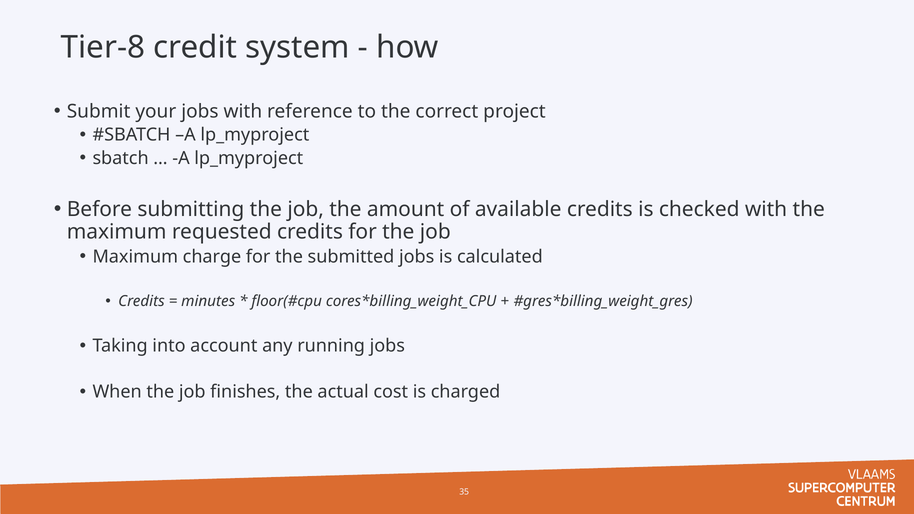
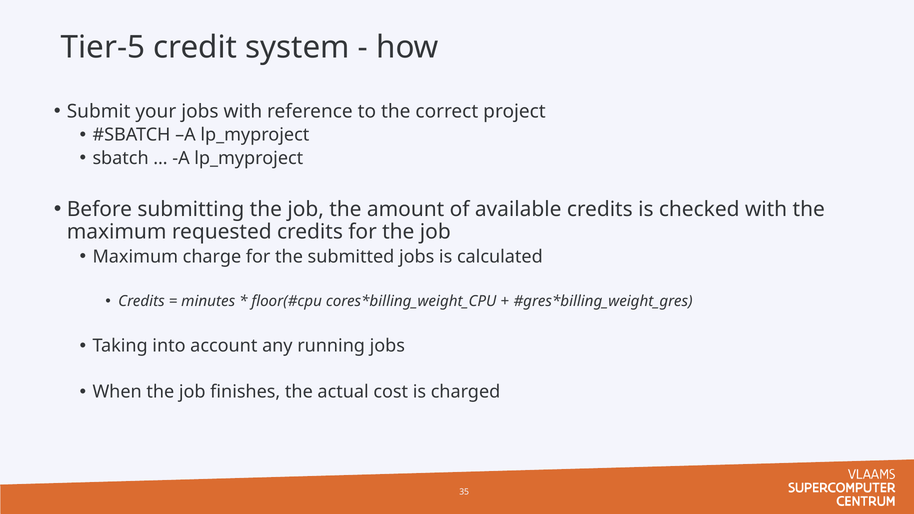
Tier-8: Tier-8 -> Tier-5 (103, 47)
